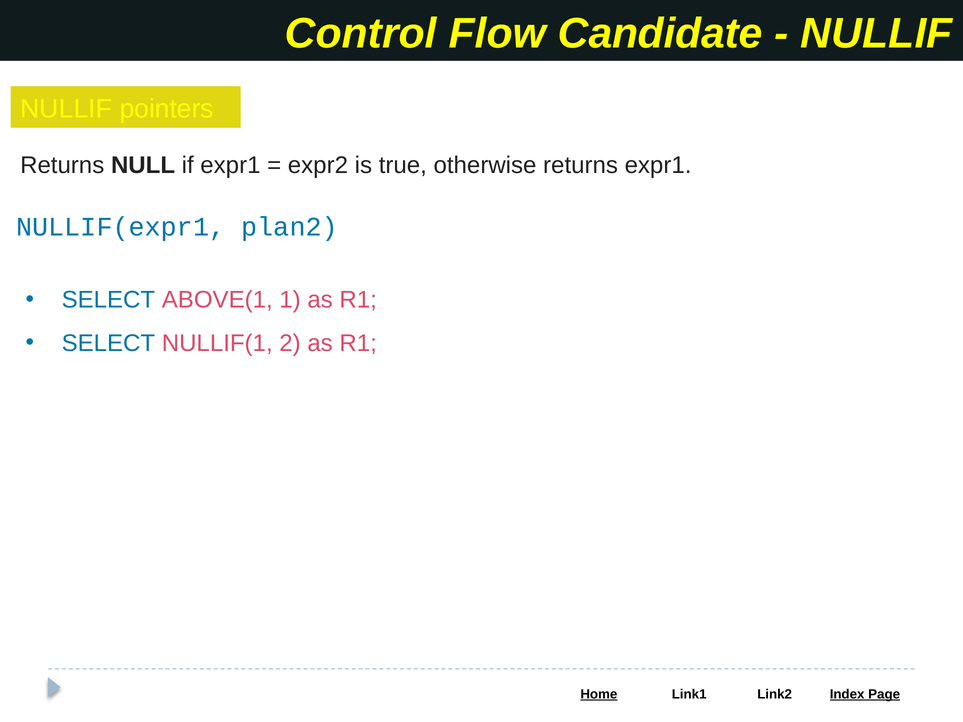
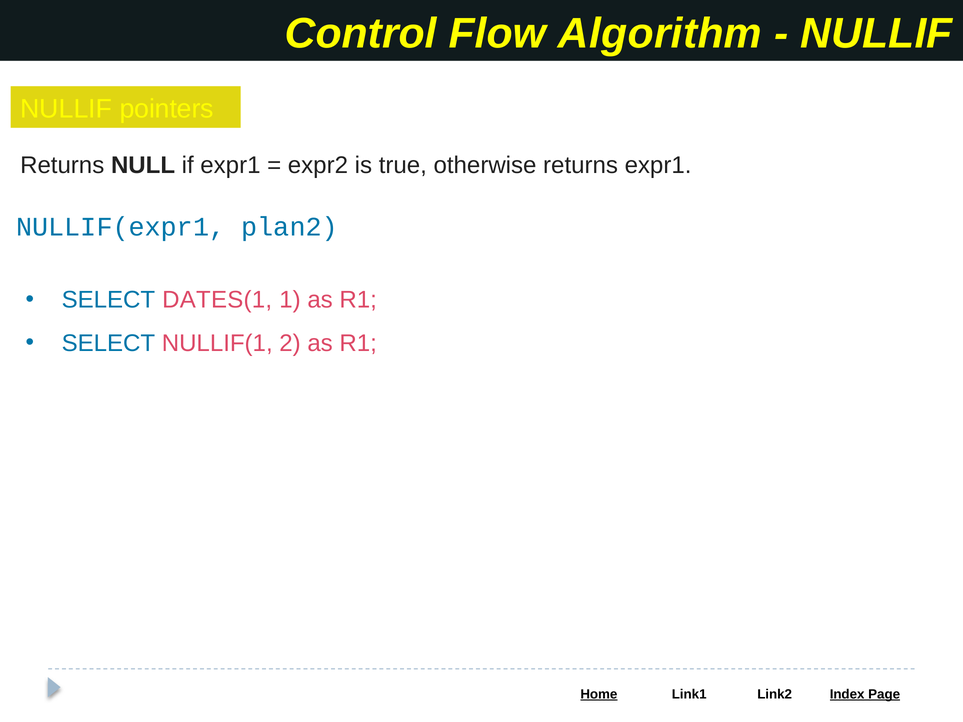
Candidate: Candidate -> Algorithm (660, 33)
ABOVE(1: ABOVE(1 -> DATES(1 (217, 300)
